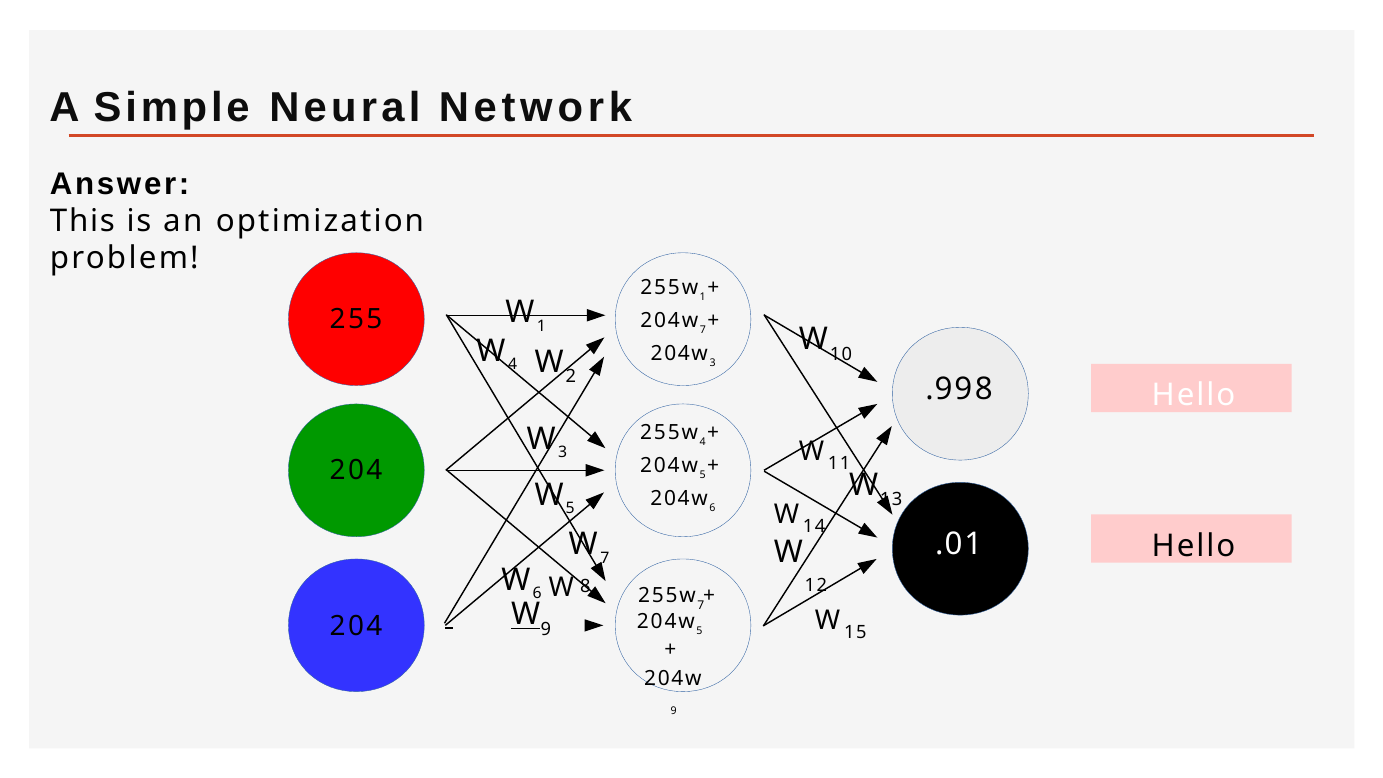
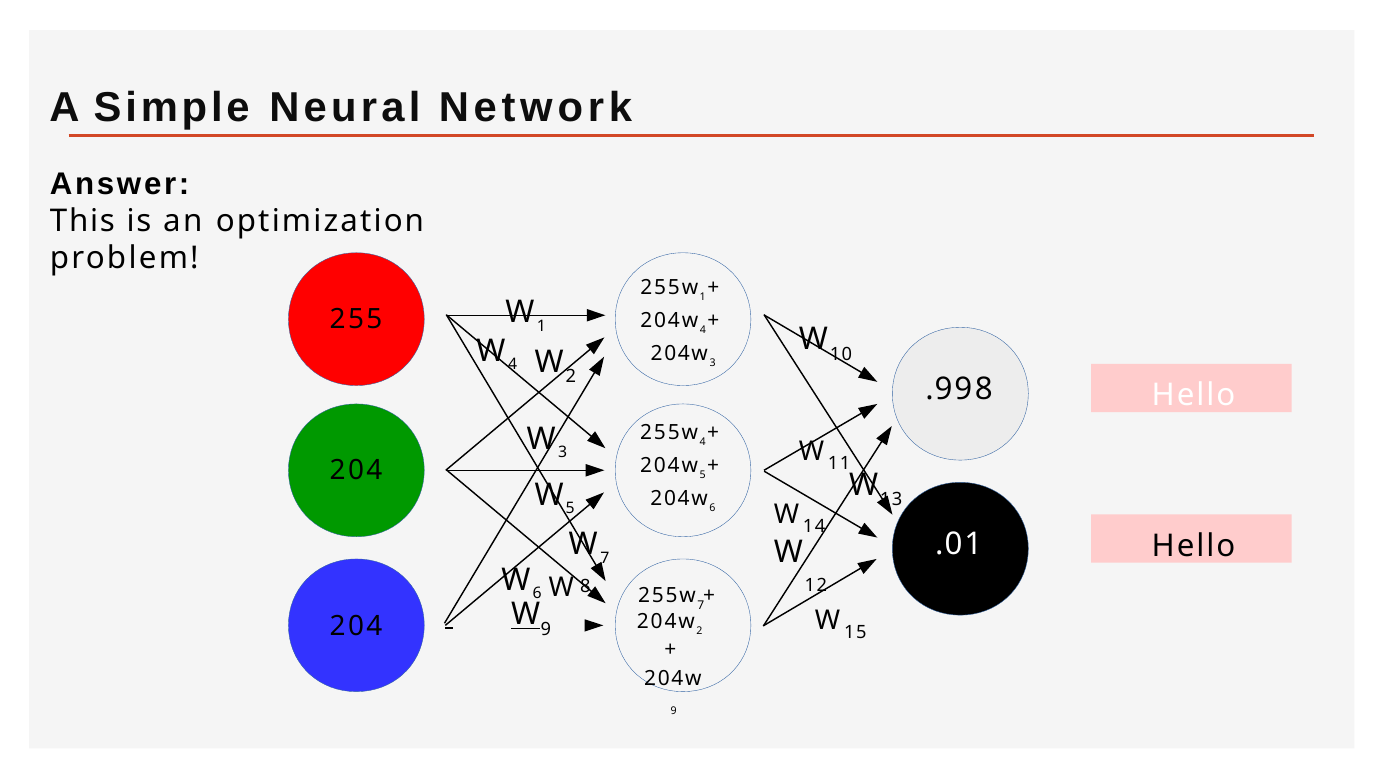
7: 7 -> 4 (703, 330)
5: 5 -> 2 (699, 631)
